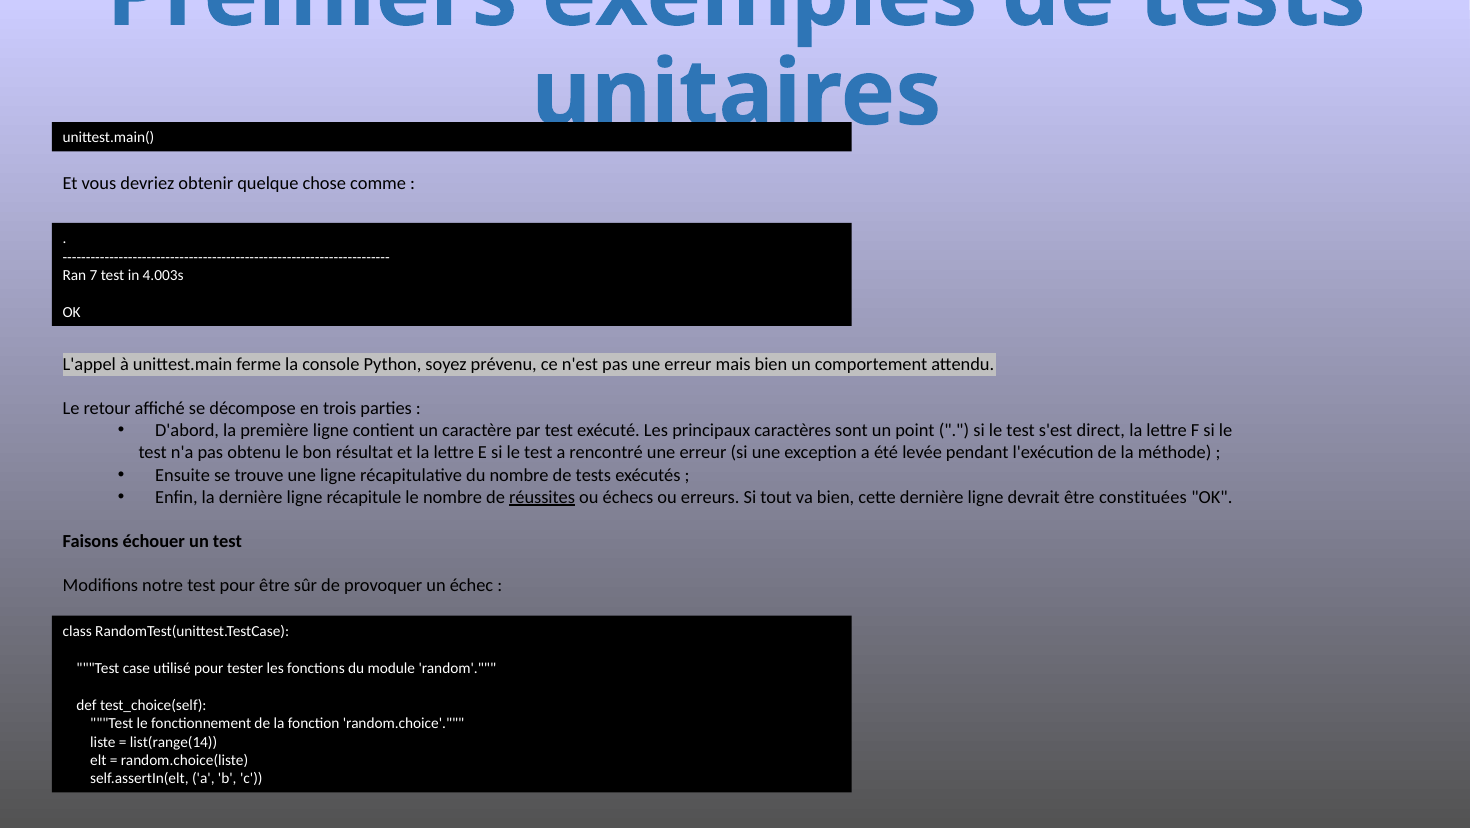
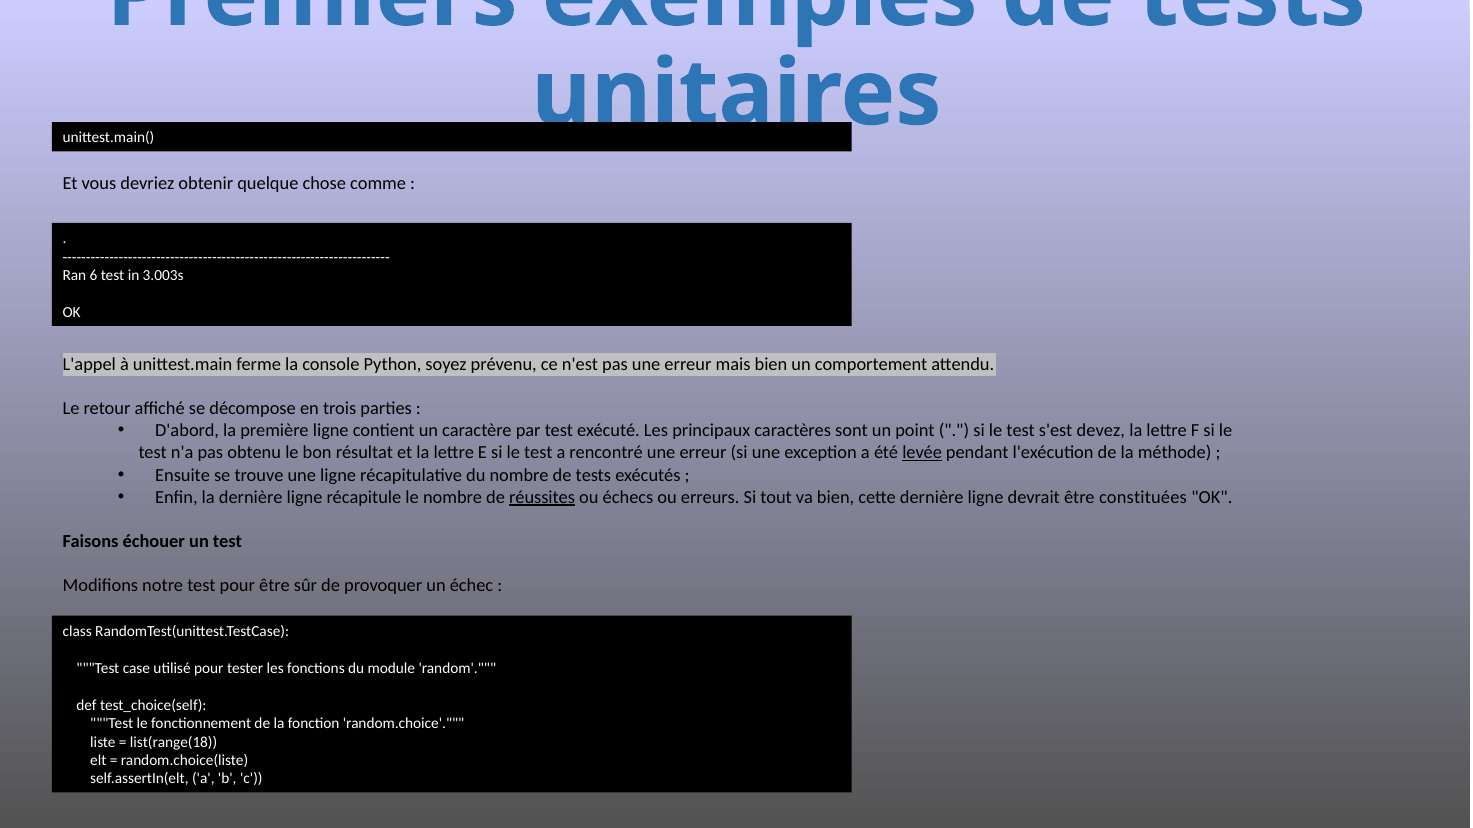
7: 7 -> 6 (94, 276)
4.003s: 4.003s -> 3.003s (163, 276)
direct: direct -> devez (1101, 431)
levée underline: none -> present (922, 453)
list(range(14: list(range(14 -> list(range(18 (174, 743)
